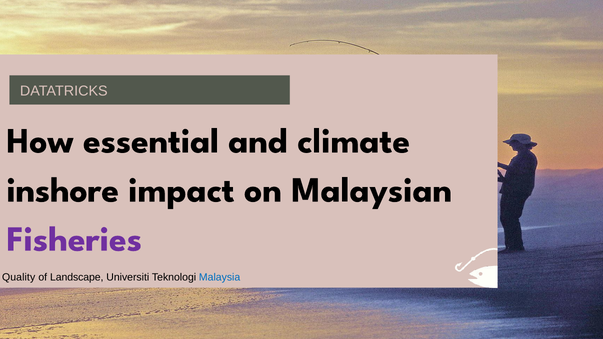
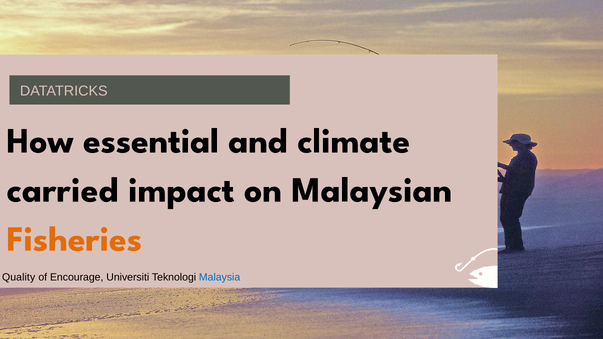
inshore: inshore -> carried (63, 190)
Fisheries colour: purple -> orange (74, 239)
Landscape: Landscape -> Encourage (77, 278)
